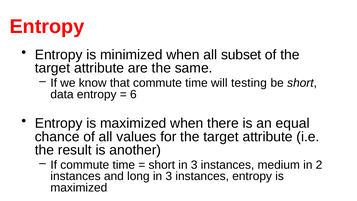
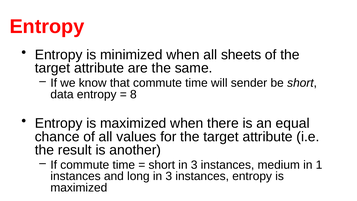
subset: subset -> sheets (241, 55)
testing: testing -> sender (249, 83)
6: 6 -> 8 (133, 94)
2: 2 -> 1 (319, 165)
